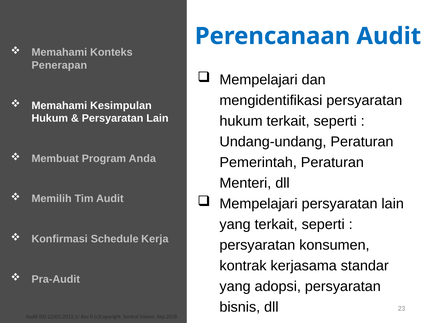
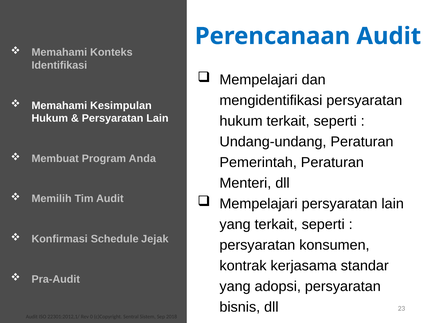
Penerapan: Penerapan -> Identifikasi (59, 65)
Kerja: Kerja -> Jejak (155, 239)
